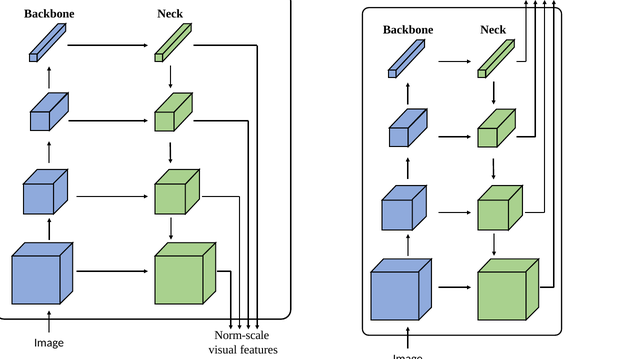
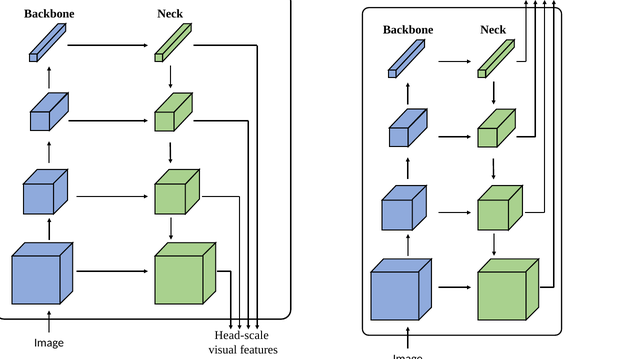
Norm-scale: Norm-scale -> Head-scale (242, 335)
